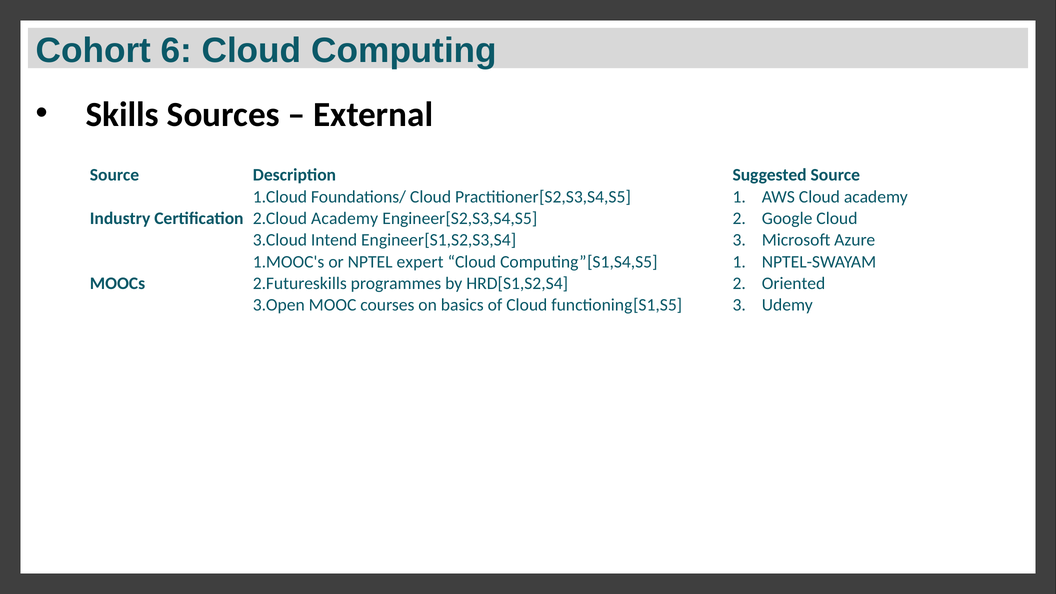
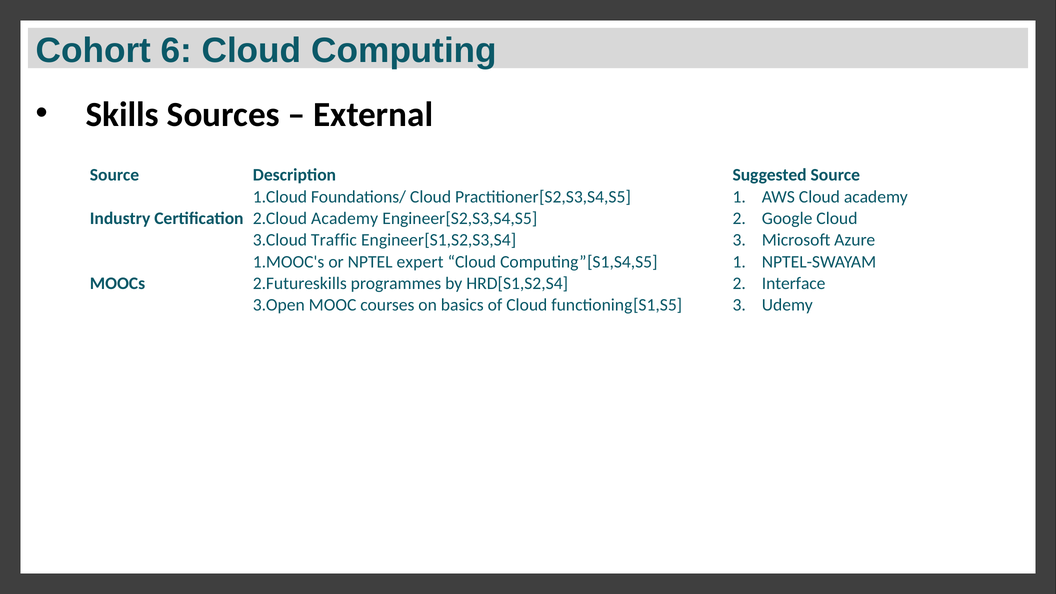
Intend: Intend -> Traffic (334, 240)
Oriented: Oriented -> Interface (794, 283)
